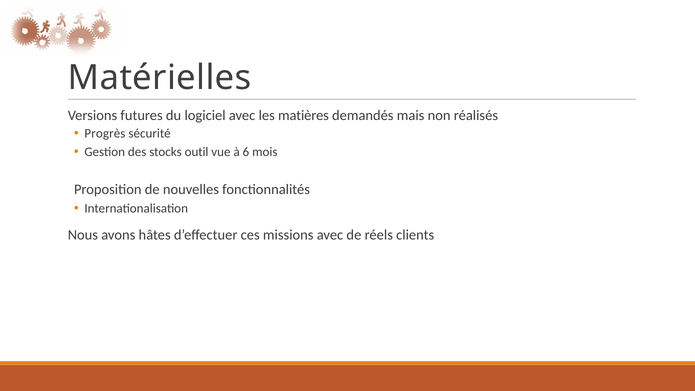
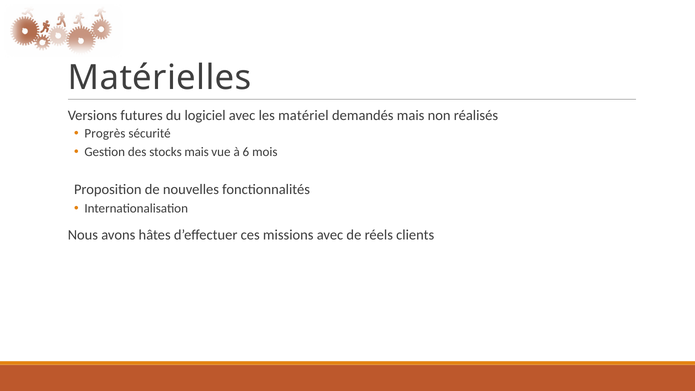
matières: matières -> matériel (303, 116)
stocks outil: outil -> mais (197, 152)
